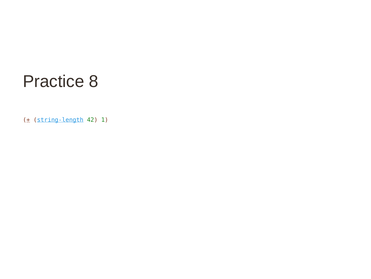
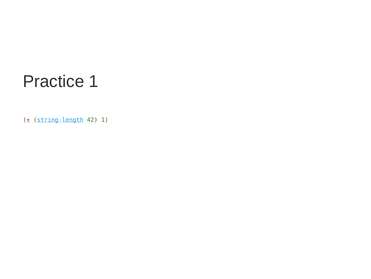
Practice 8: 8 -> 1 (94, 81)
